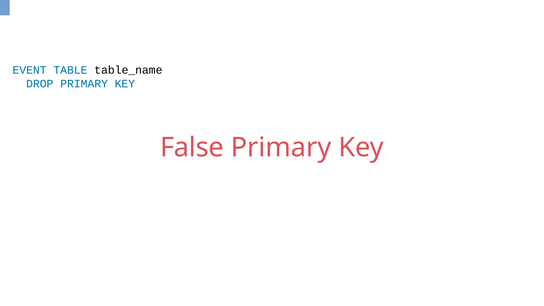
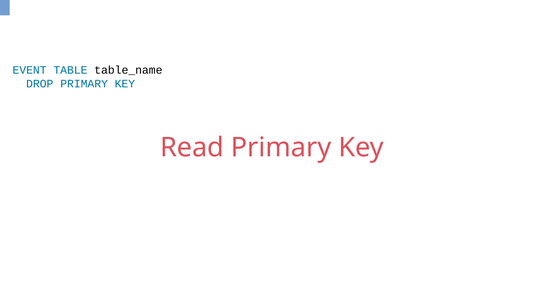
False: False -> Read (192, 148)
